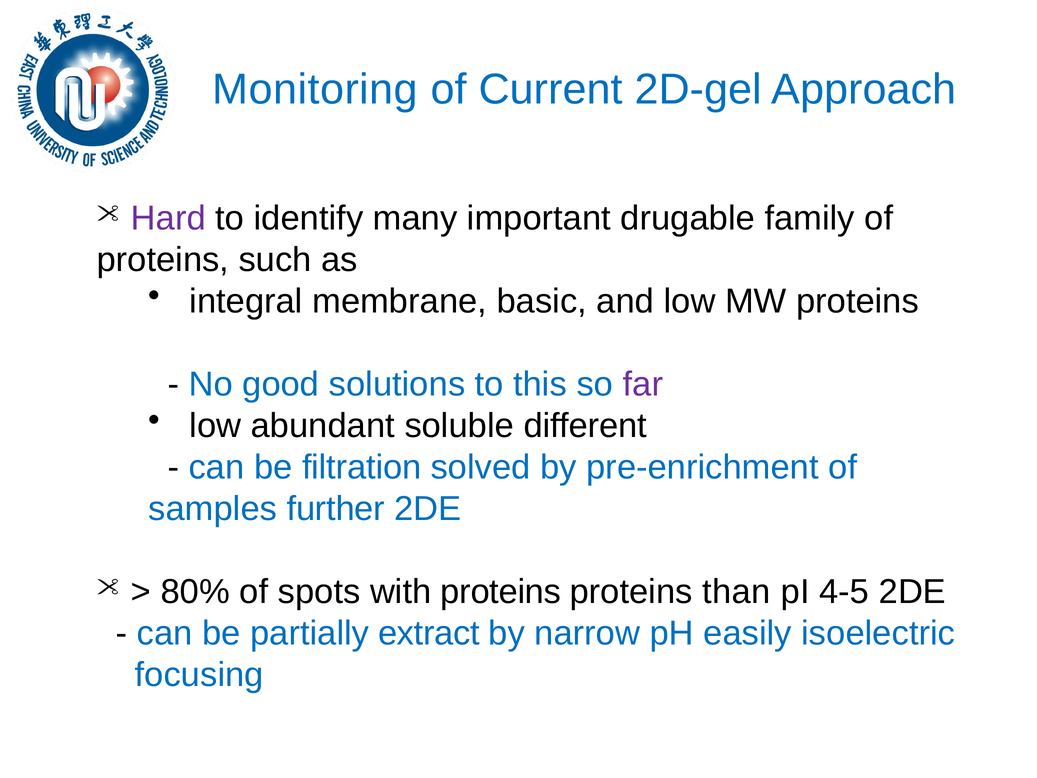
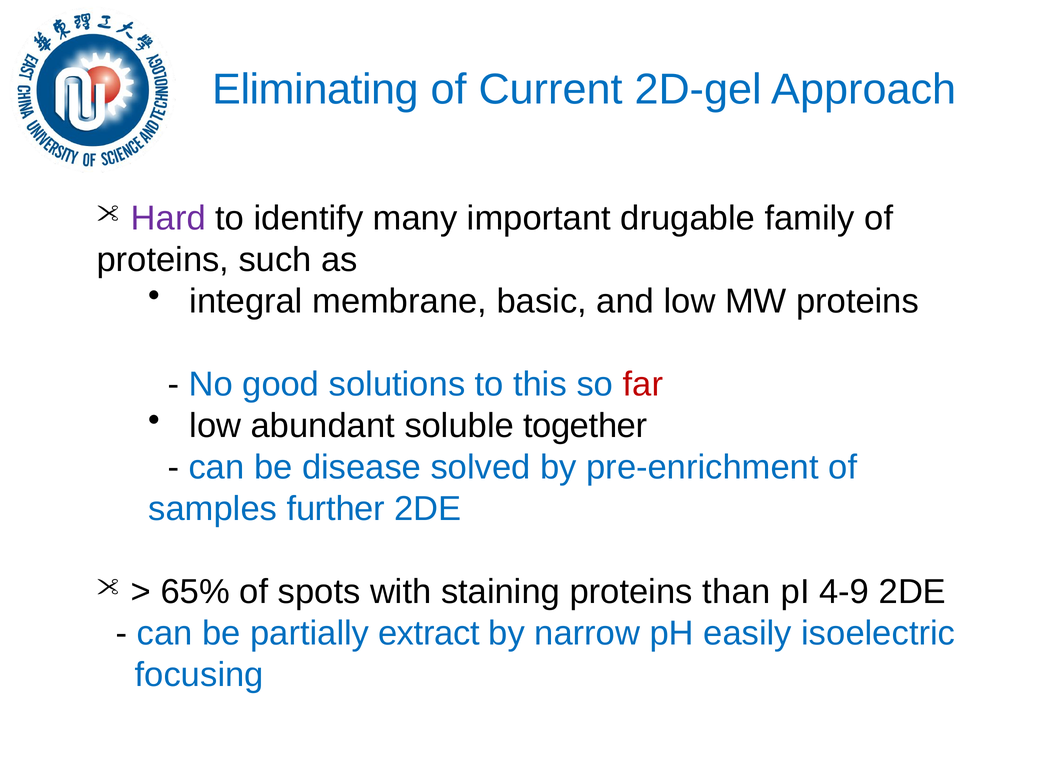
Monitoring: Monitoring -> Eliminating (316, 89)
far colour: purple -> red (643, 384)
different: different -> together (585, 426)
filtration: filtration -> disease (362, 467)
80%: 80% -> 65% (195, 592)
with proteins: proteins -> staining (501, 592)
4-5: 4-5 -> 4-9 (844, 592)
